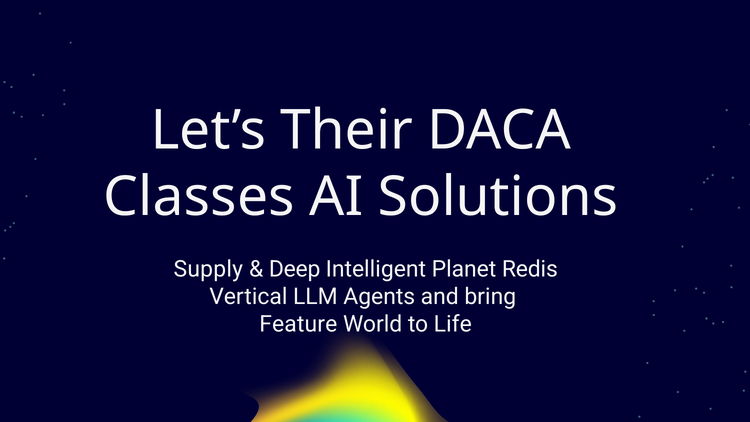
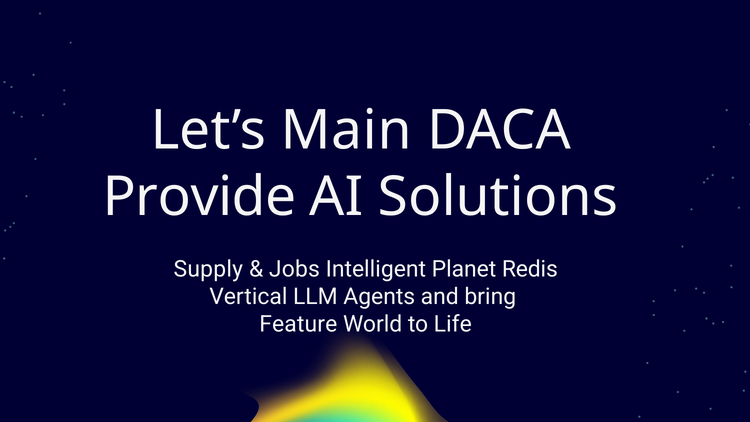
Their: Their -> Main (346, 131)
Classes: Classes -> Provide (199, 197)
Deep: Deep -> Jobs (294, 269)
